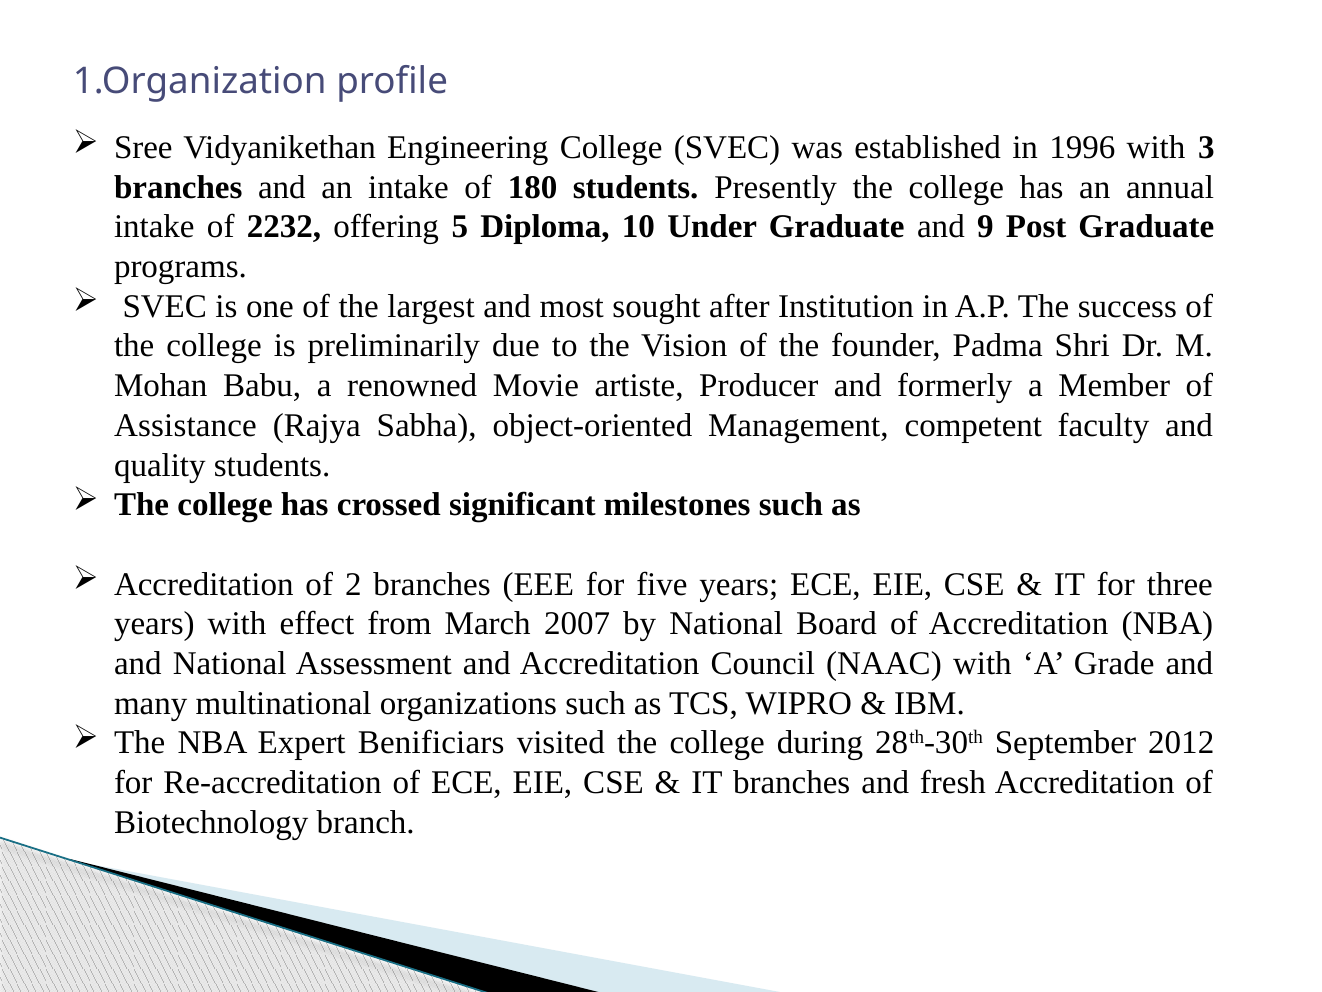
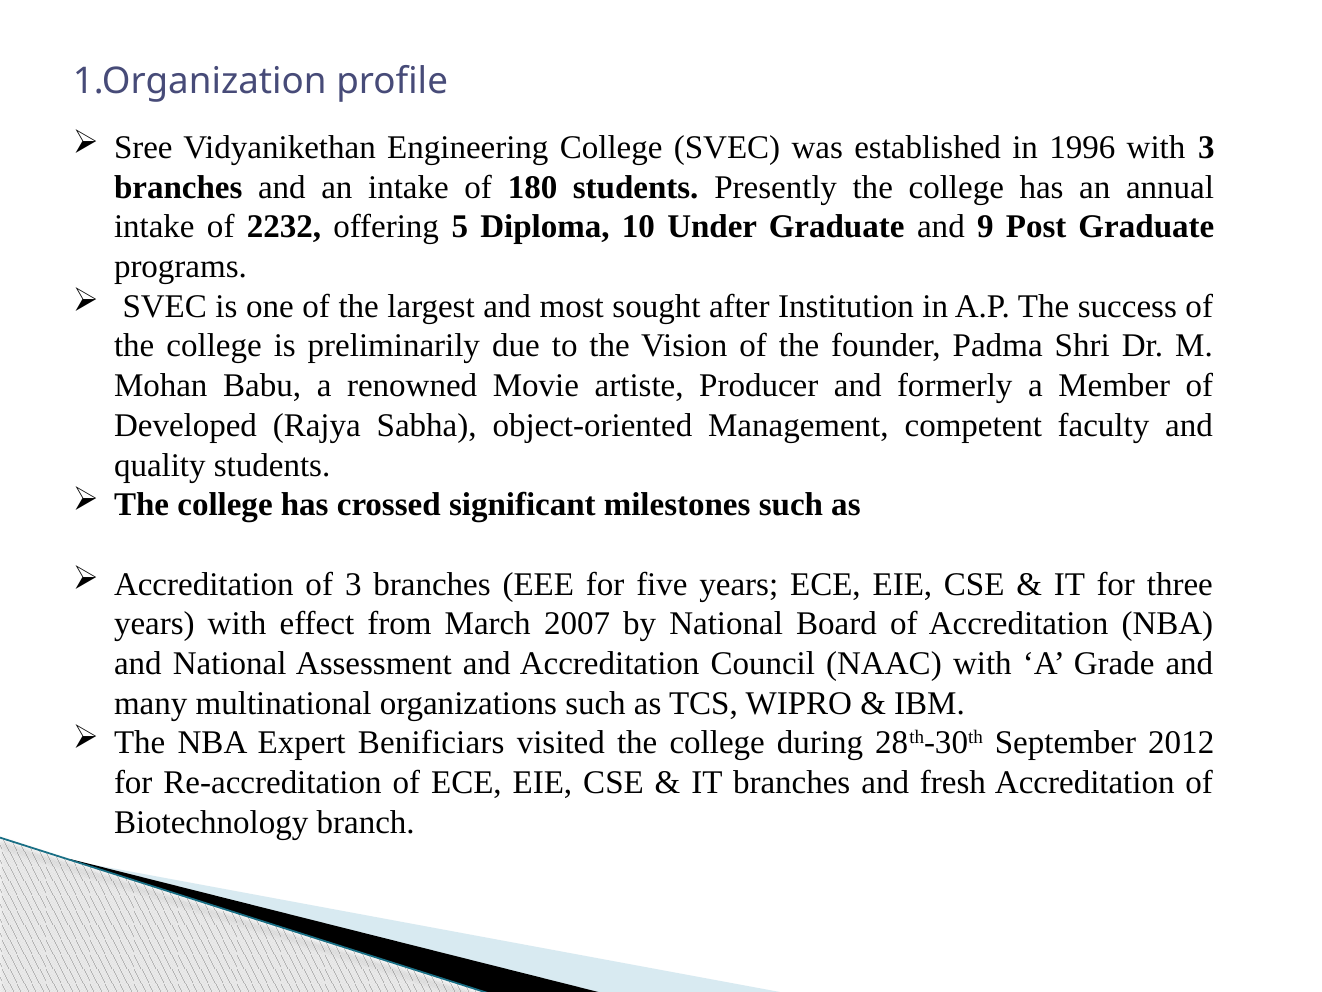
Assistance: Assistance -> Developed (186, 425)
of 2: 2 -> 3 (353, 584)
